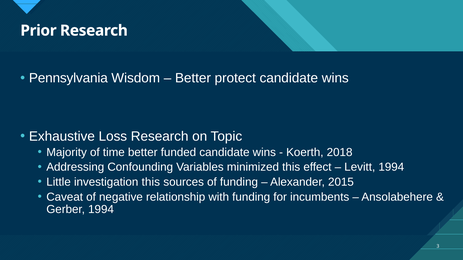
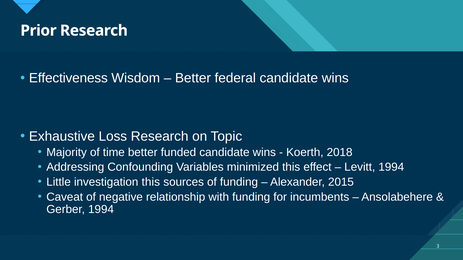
Pennsylvania: Pennsylvania -> Effectiveness (68, 78)
protect: protect -> federal (235, 78)
